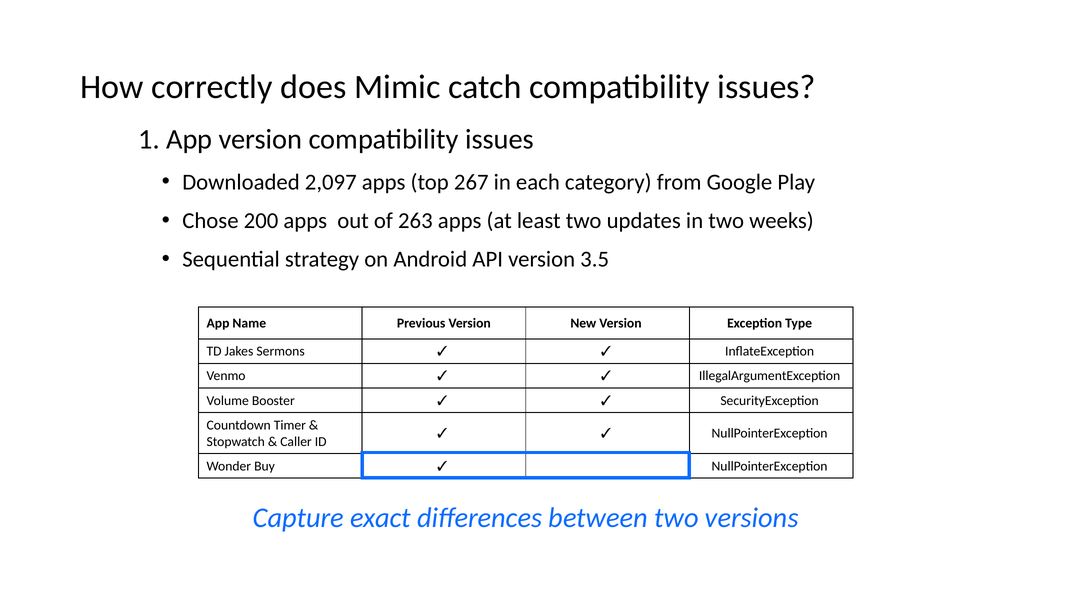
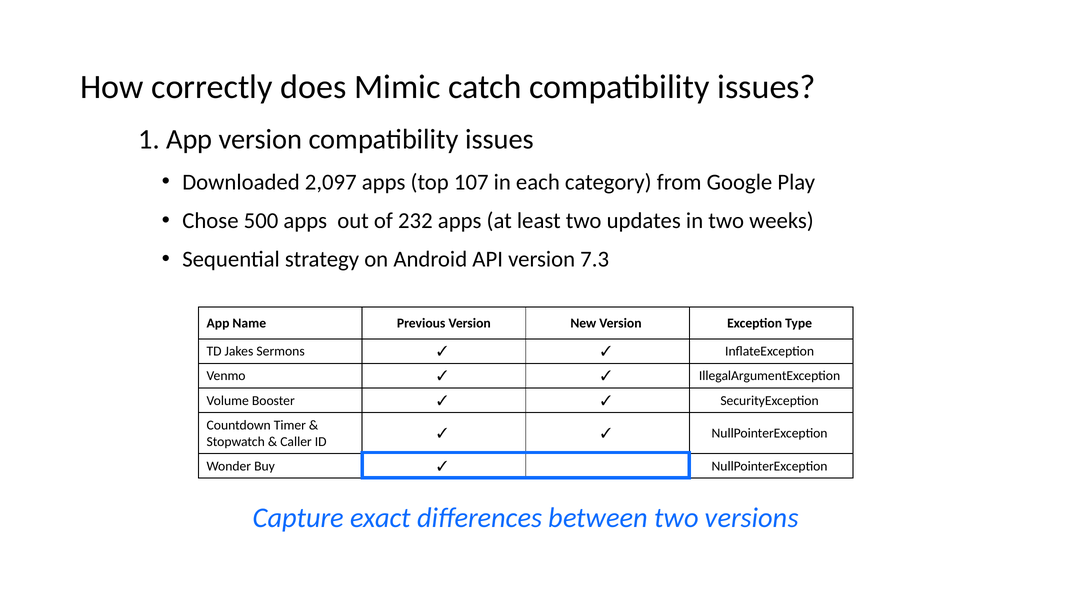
267: 267 -> 107 (471, 182)
200: 200 -> 500 (261, 221)
263: 263 -> 232 (415, 221)
3.5: 3.5 -> 7.3 (595, 259)
